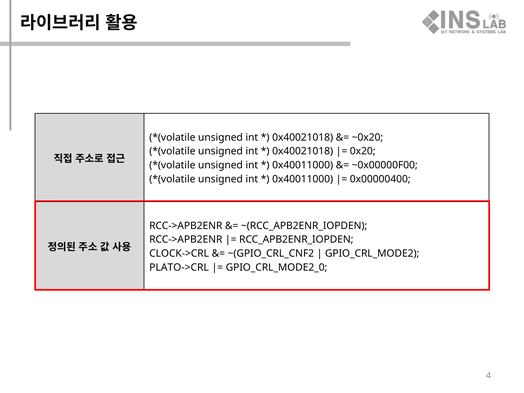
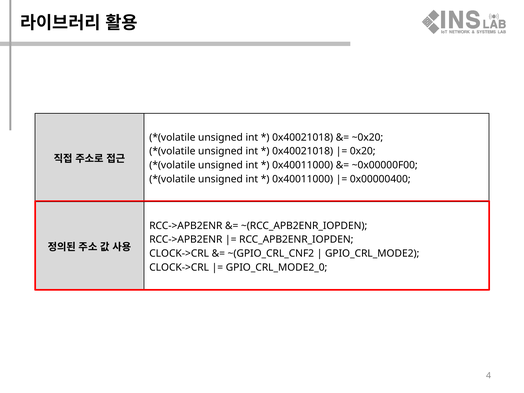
PLATO->CRL: PLATO->CRL -> CLOCK->CRL (179, 267)
